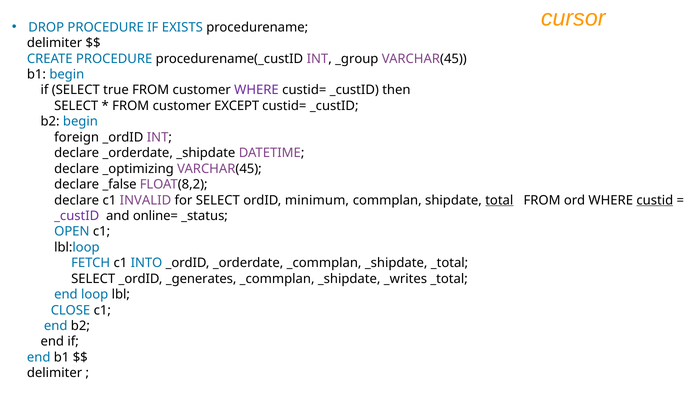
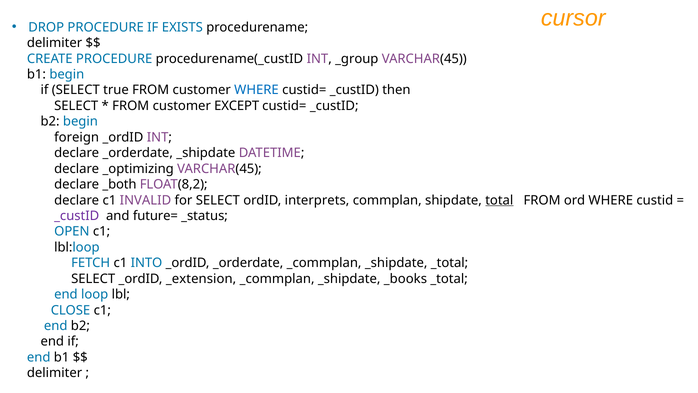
WHERE colour: purple -> blue (257, 90)
_false: _false -> _both (120, 184)
minimum: minimum -> interprets (317, 200)
custid underline: present -> none (655, 200)
online=: online= -> future= (155, 216)
_generates: _generates -> _extension (201, 279)
_writes: _writes -> _books (405, 279)
